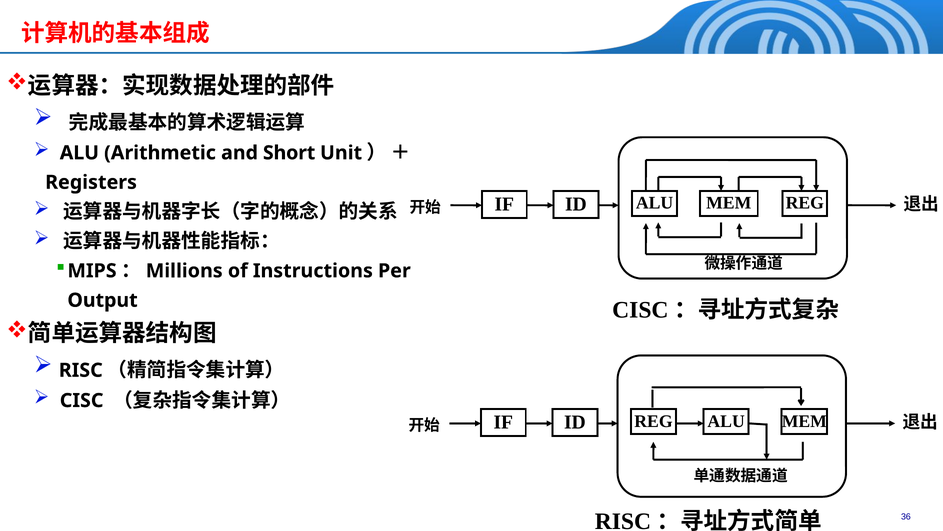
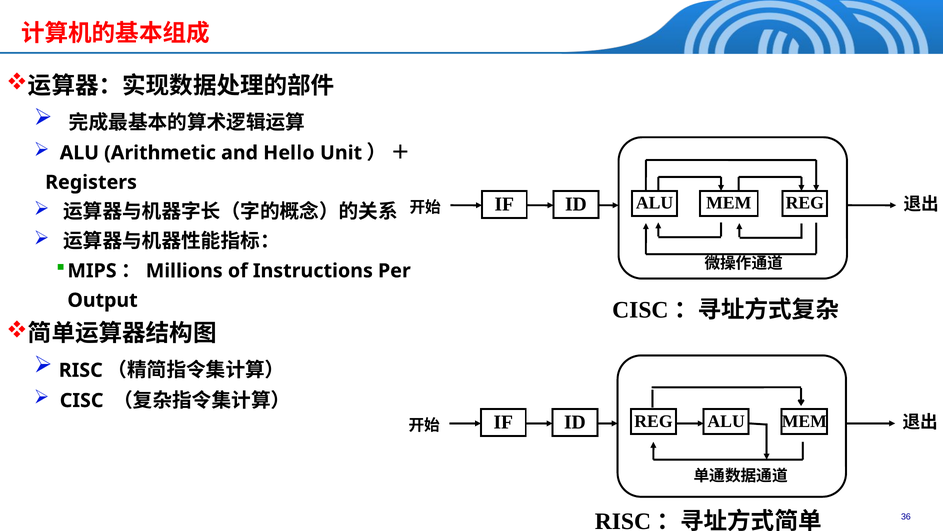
Short: Short -> Hello (289, 153)
